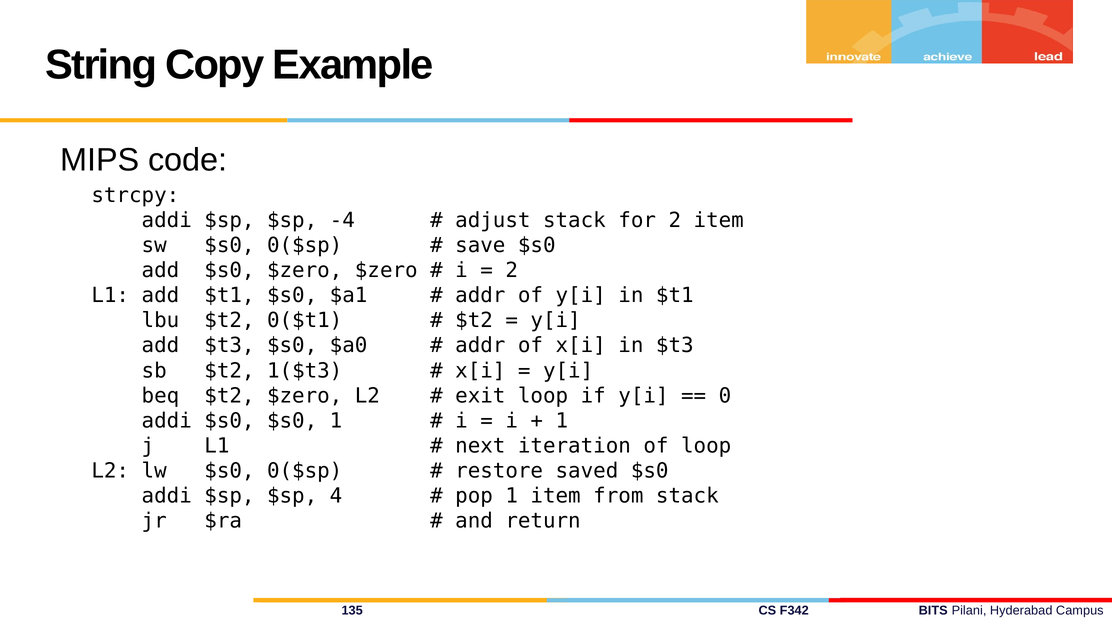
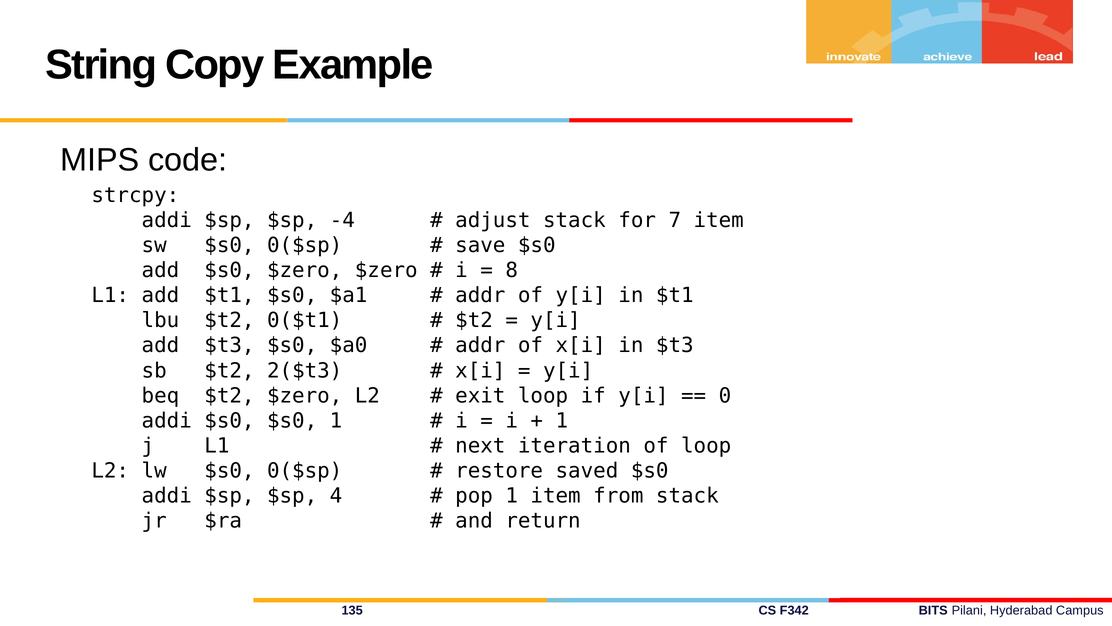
for 2: 2 -> 7 (675, 220)
2: 2 -> 8 (512, 270)
1($t3: 1($t3 -> 2($t3 (305, 370)
